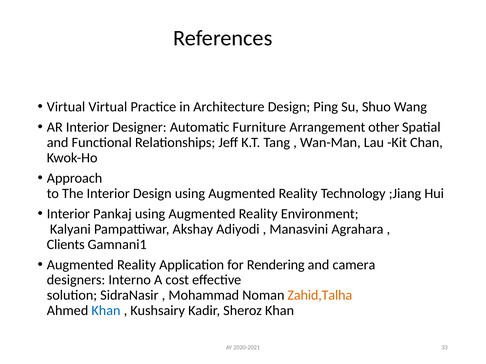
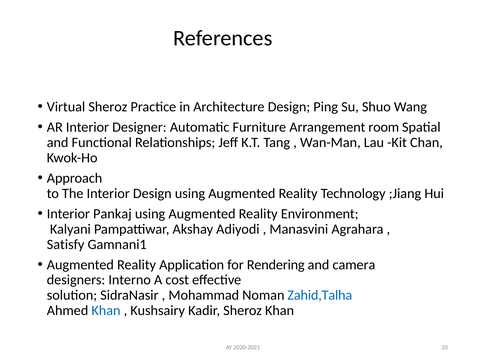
Virtual Virtual: Virtual -> Sheroz (108, 107)
other: other -> room (384, 127)
Clients: Clients -> Satisfy (66, 245)
Zahid,Talha colour: orange -> blue (320, 296)
